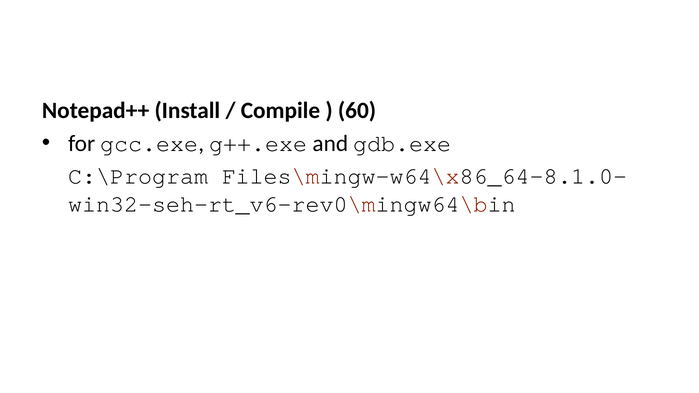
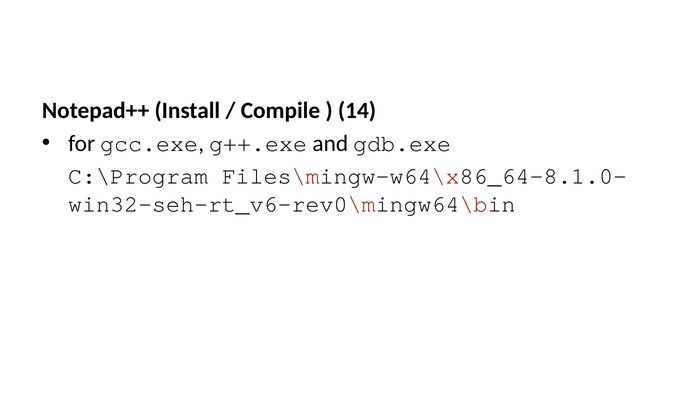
60: 60 -> 14 (357, 111)
